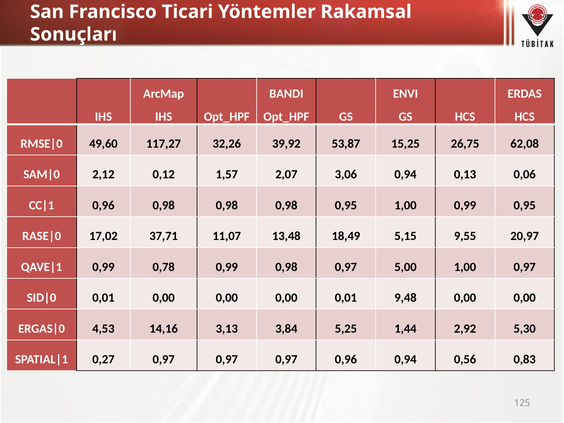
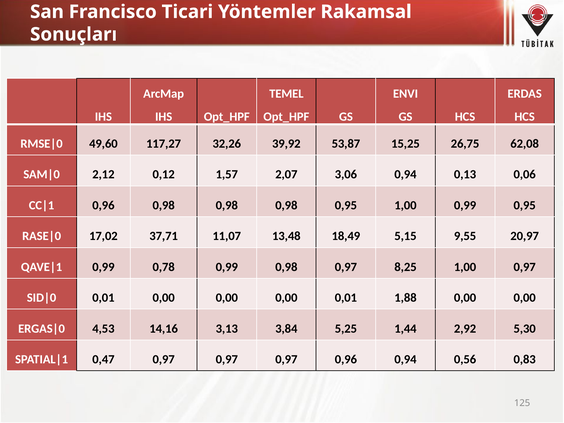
BANDI: BANDI -> TEMEL (286, 94)
5,00: 5,00 -> 8,25 (405, 267)
9,48: 9,48 -> 1,88 (405, 298)
0,27: 0,27 -> 0,47 (103, 359)
